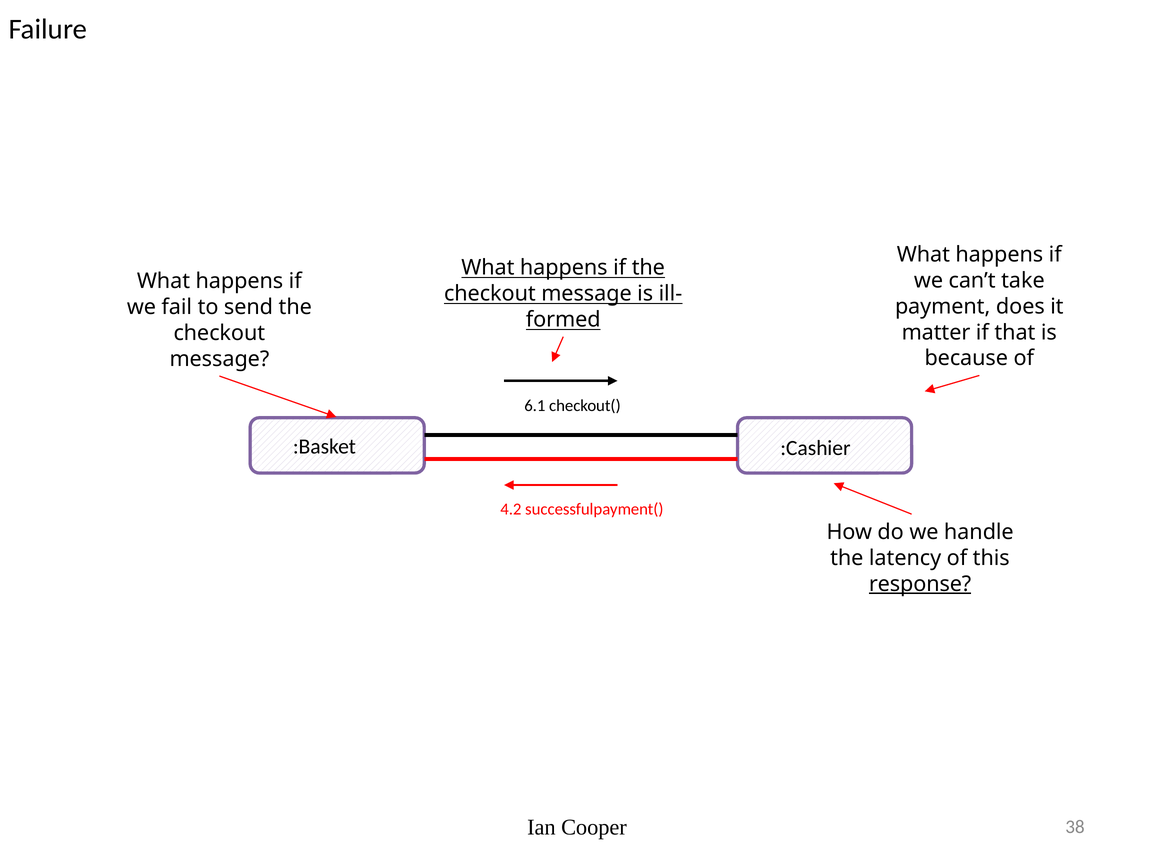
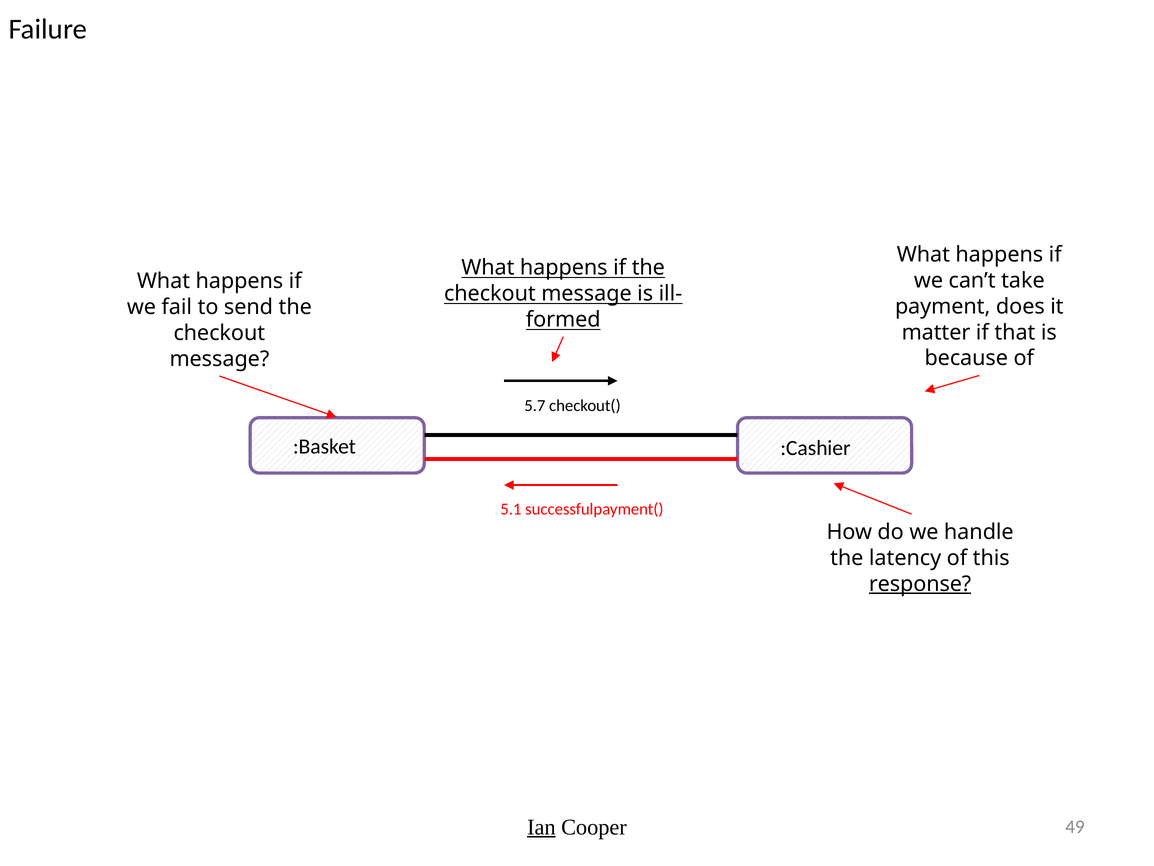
6.1: 6.1 -> 5.7 (535, 405)
4.2: 4.2 -> 5.1 (511, 509)
Ian underline: none -> present (541, 827)
38: 38 -> 49 (1075, 826)
